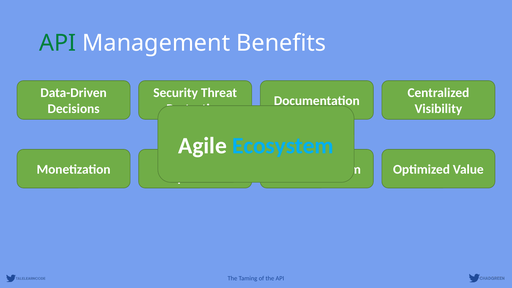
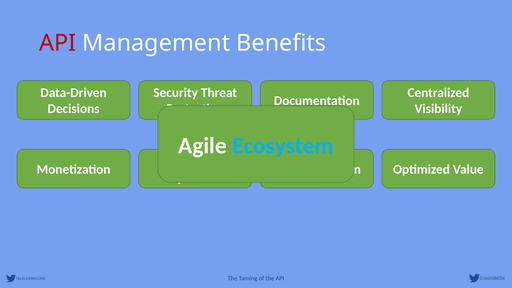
API colour: green -> red (58, 43)
